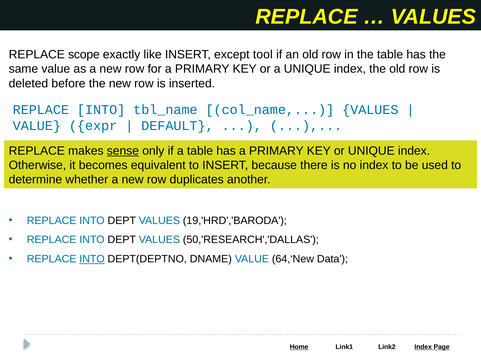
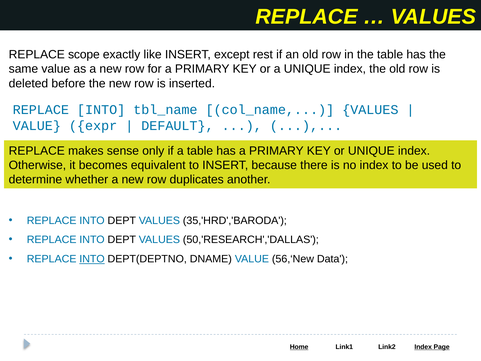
tool: tool -> rest (263, 54)
sense underline: present -> none (123, 151)
19,'HRD','BARODA: 19,'HRD','BARODA -> 35,'HRD','BARODA (235, 220)
64,‘New: 64,‘New -> 56,‘New (293, 259)
